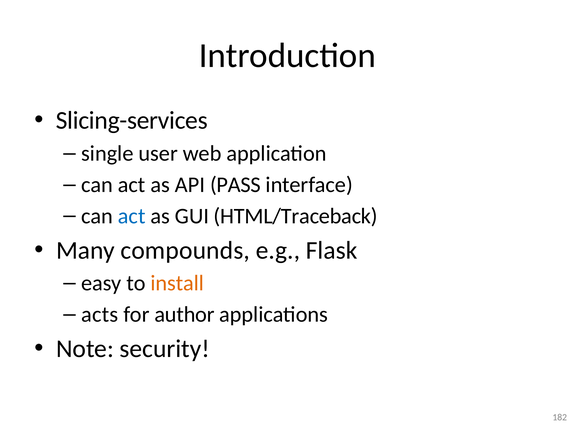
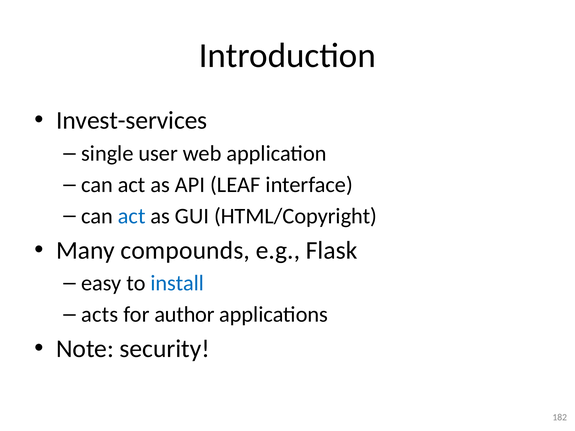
Slicing-services: Slicing-services -> Invest-services (132, 121)
PASS: PASS -> LEAF (235, 185)
HTML/Traceback: HTML/Traceback -> HTML/Copyright (296, 216)
install colour: orange -> blue (177, 283)
